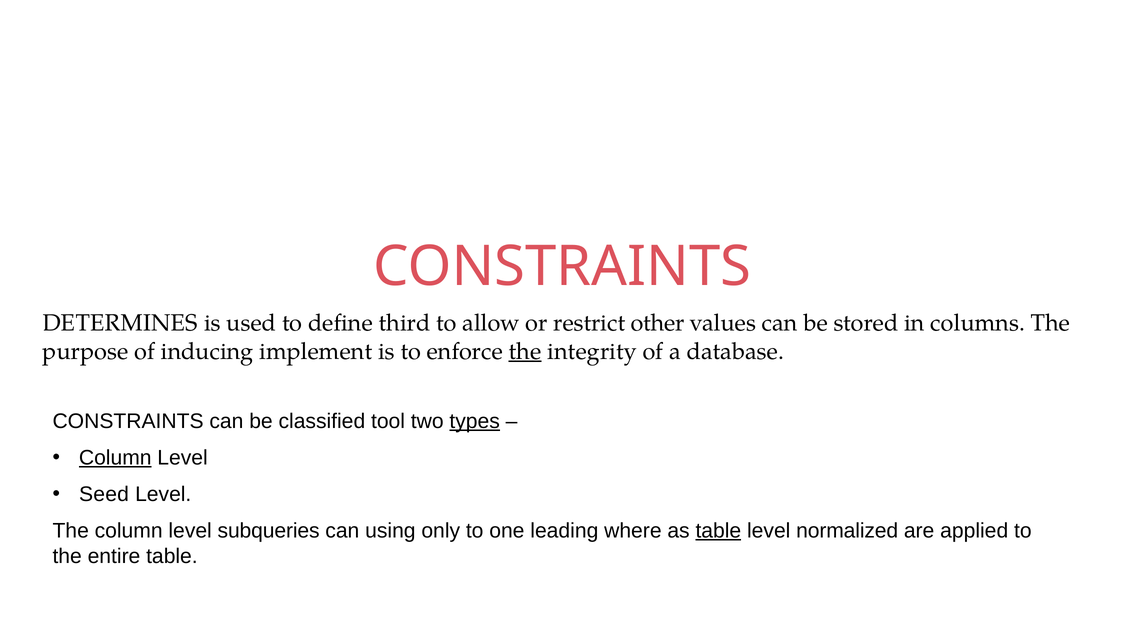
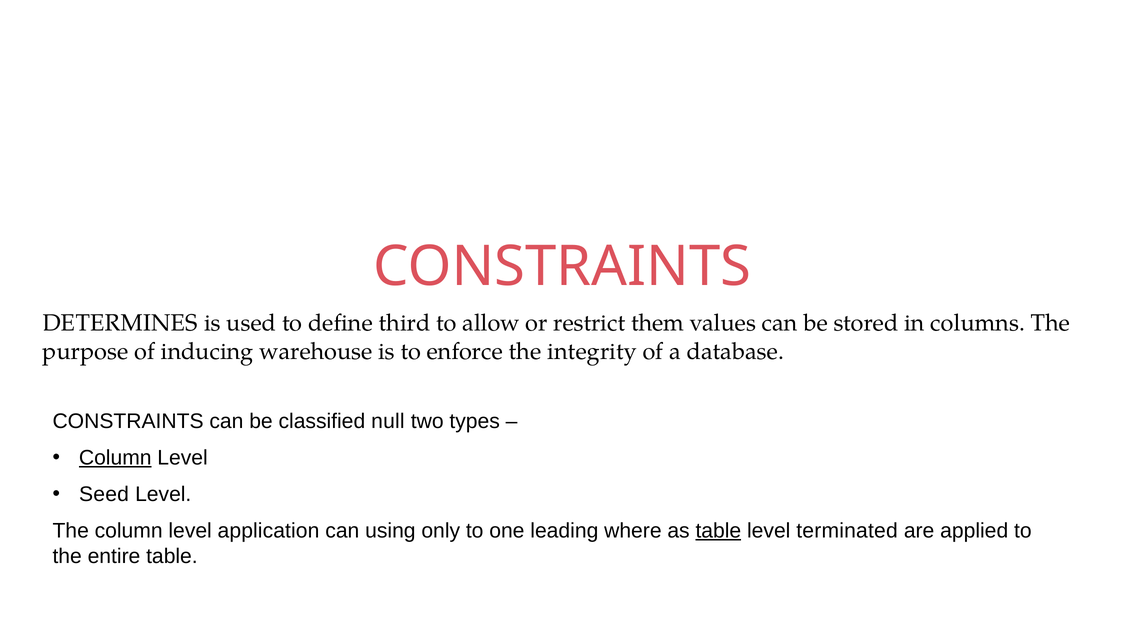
other: other -> them (658, 323)
implement: implement -> warehouse (316, 351)
the underline: present -> none (525, 351)
tool: tool -> null (388, 421)
types underline: present -> none (475, 421)
subqueries: subqueries -> application (268, 531)
normalized: normalized -> terminated (847, 531)
